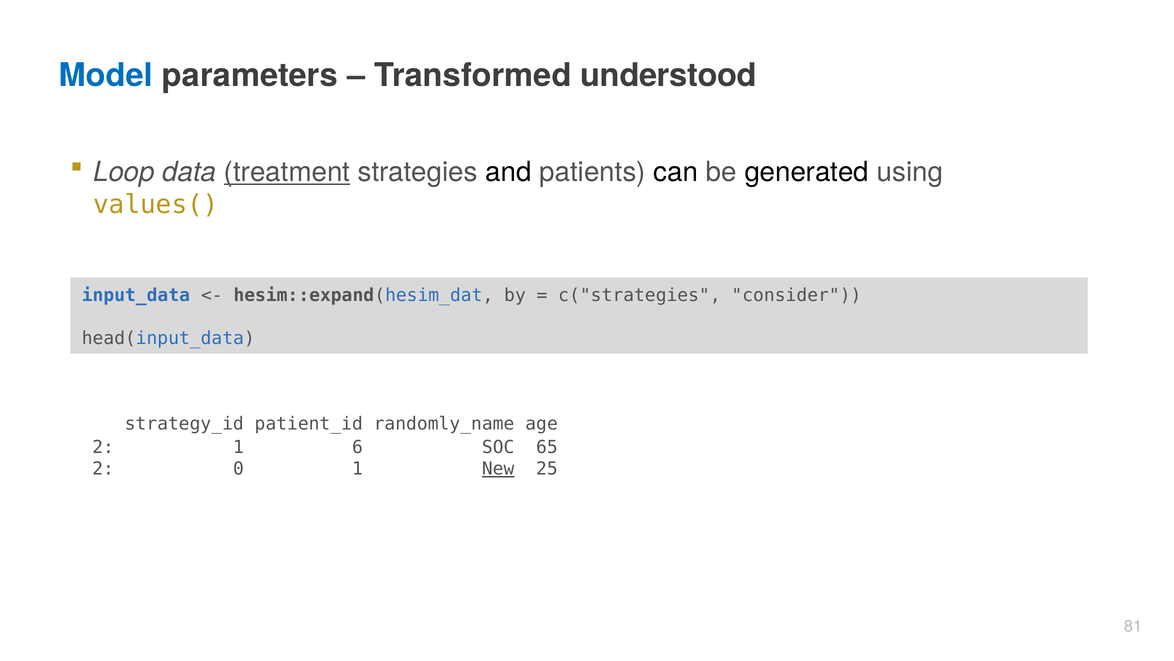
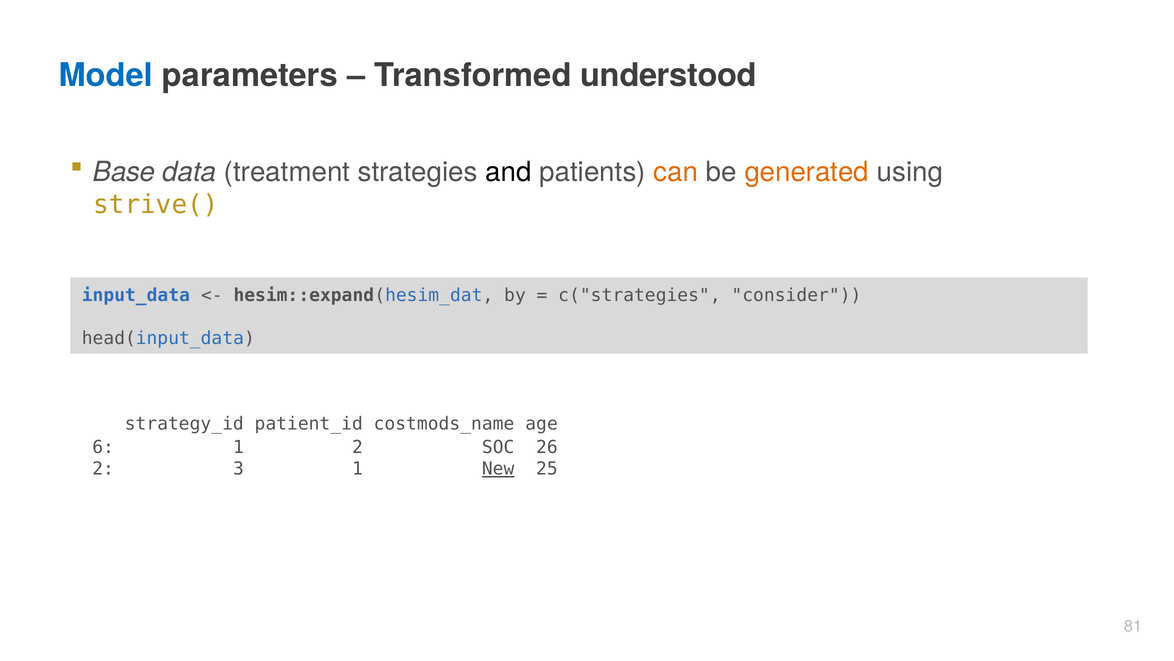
Loop: Loop -> Base (124, 172)
treatment underline: present -> none (287, 172)
can colour: black -> orange (676, 172)
generated colour: black -> orange (807, 172)
values(: values( -> strive( (156, 204)
randomly_name: randomly_name -> costmods_name (444, 423)
2: 2 -> 6 (103, 447)
1 6: 6 -> 2 (357, 447)
65: 65 -> 26 (547, 447)
0: 0 -> 3 (238, 469)
